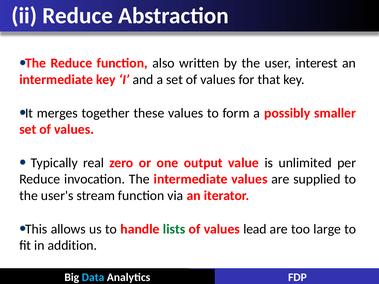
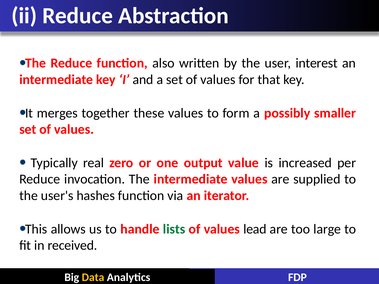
unlimited: unlimited -> increased (305, 163)
stream: stream -> hashes (96, 196)
addition: addition -> received (72, 246)
Data colour: light blue -> yellow (93, 277)
